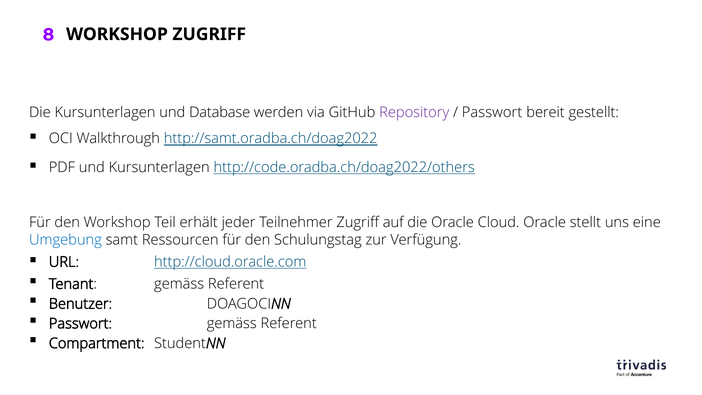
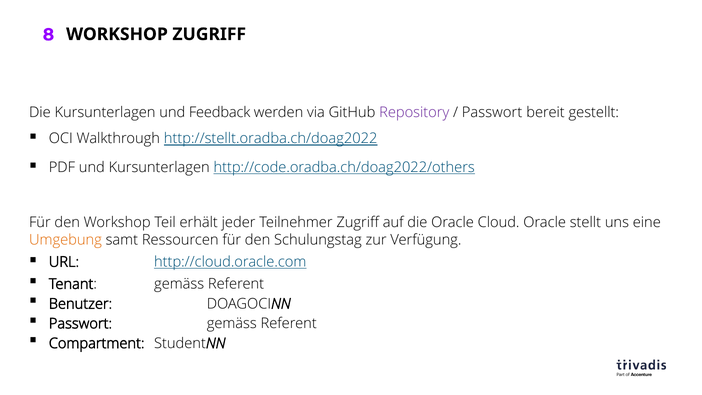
Database: Database -> Feedback (220, 112)
http://samt.oradba.ch/doag2022: http://samt.oradba.ch/doag2022 -> http://stellt.oradba.ch/doag2022 (271, 139)
Umgebung colour: blue -> orange (65, 240)
